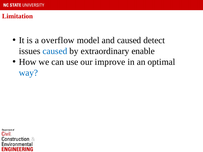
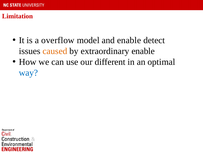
and caused: caused -> enable (129, 40)
caused colour: blue -> orange (55, 51)
improve: improve -> different (110, 62)
